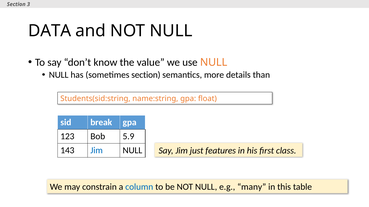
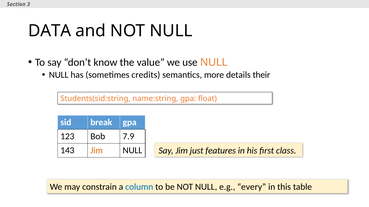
sometimes section: section -> credits (146, 75)
than: than -> their (261, 75)
5.9: 5.9 -> 7.9 (129, 137)
Jim colour: blue -> orange (97, 151)
many: many -> every (252, 187)
